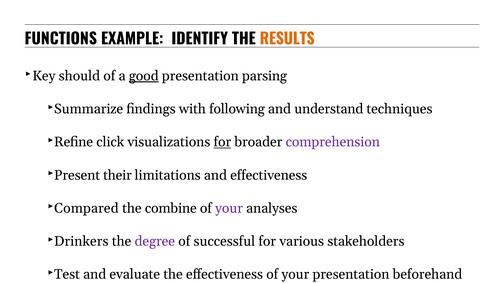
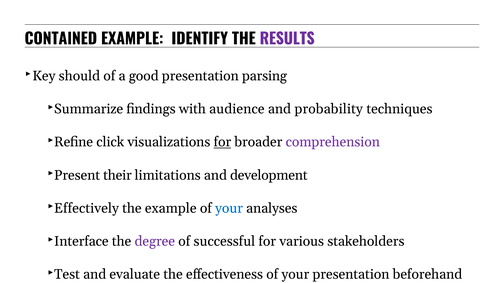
FUNCTIONS: FUNCTIONS -> CONTAINED (61, 39)
RESULTS colour: orange -> purple (287, 39)
good underline: present -> none (144, 76)
following: following -> audience (237, 109)
understand: understand -> probability (329, 109)
and effectiveness: effectiveness -> development (269, 175)
Compared: Compared -> Effectively (86, 208)
the combine: combine -> example (171, 208)
your colour: purple -> blue (229, 208)
Drinkers: Drinkers -> Interface (81, 241)
